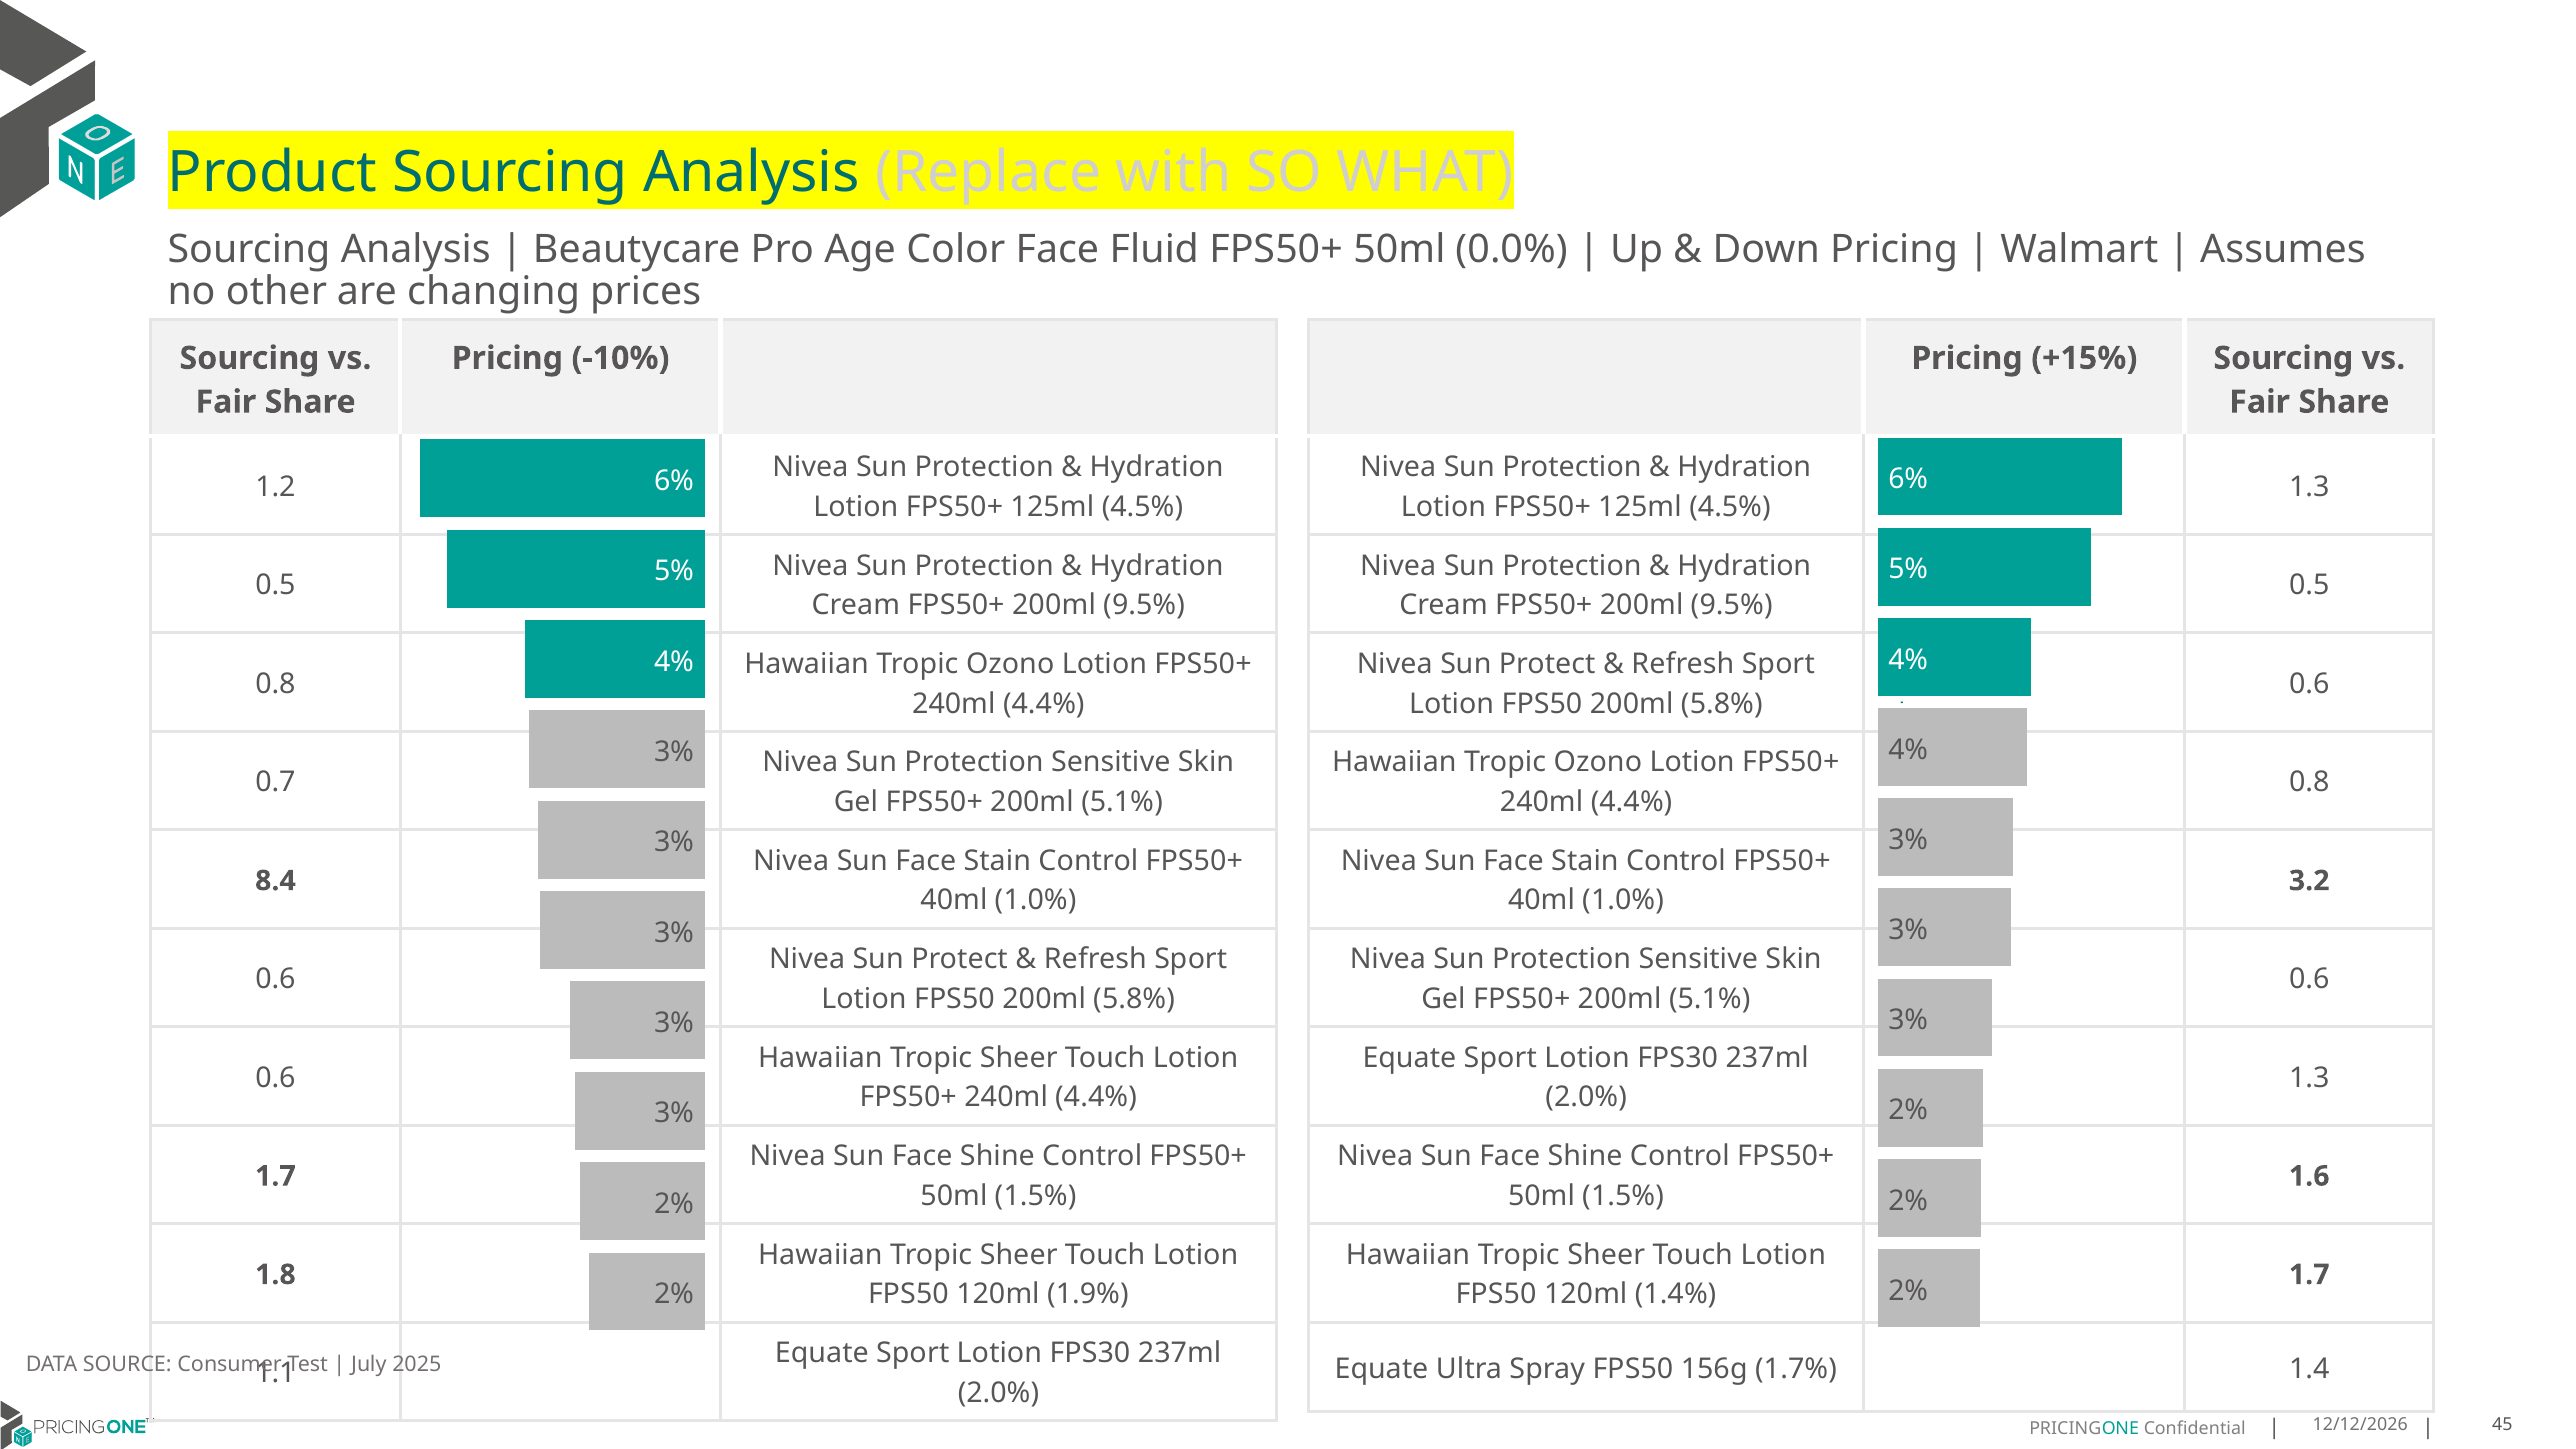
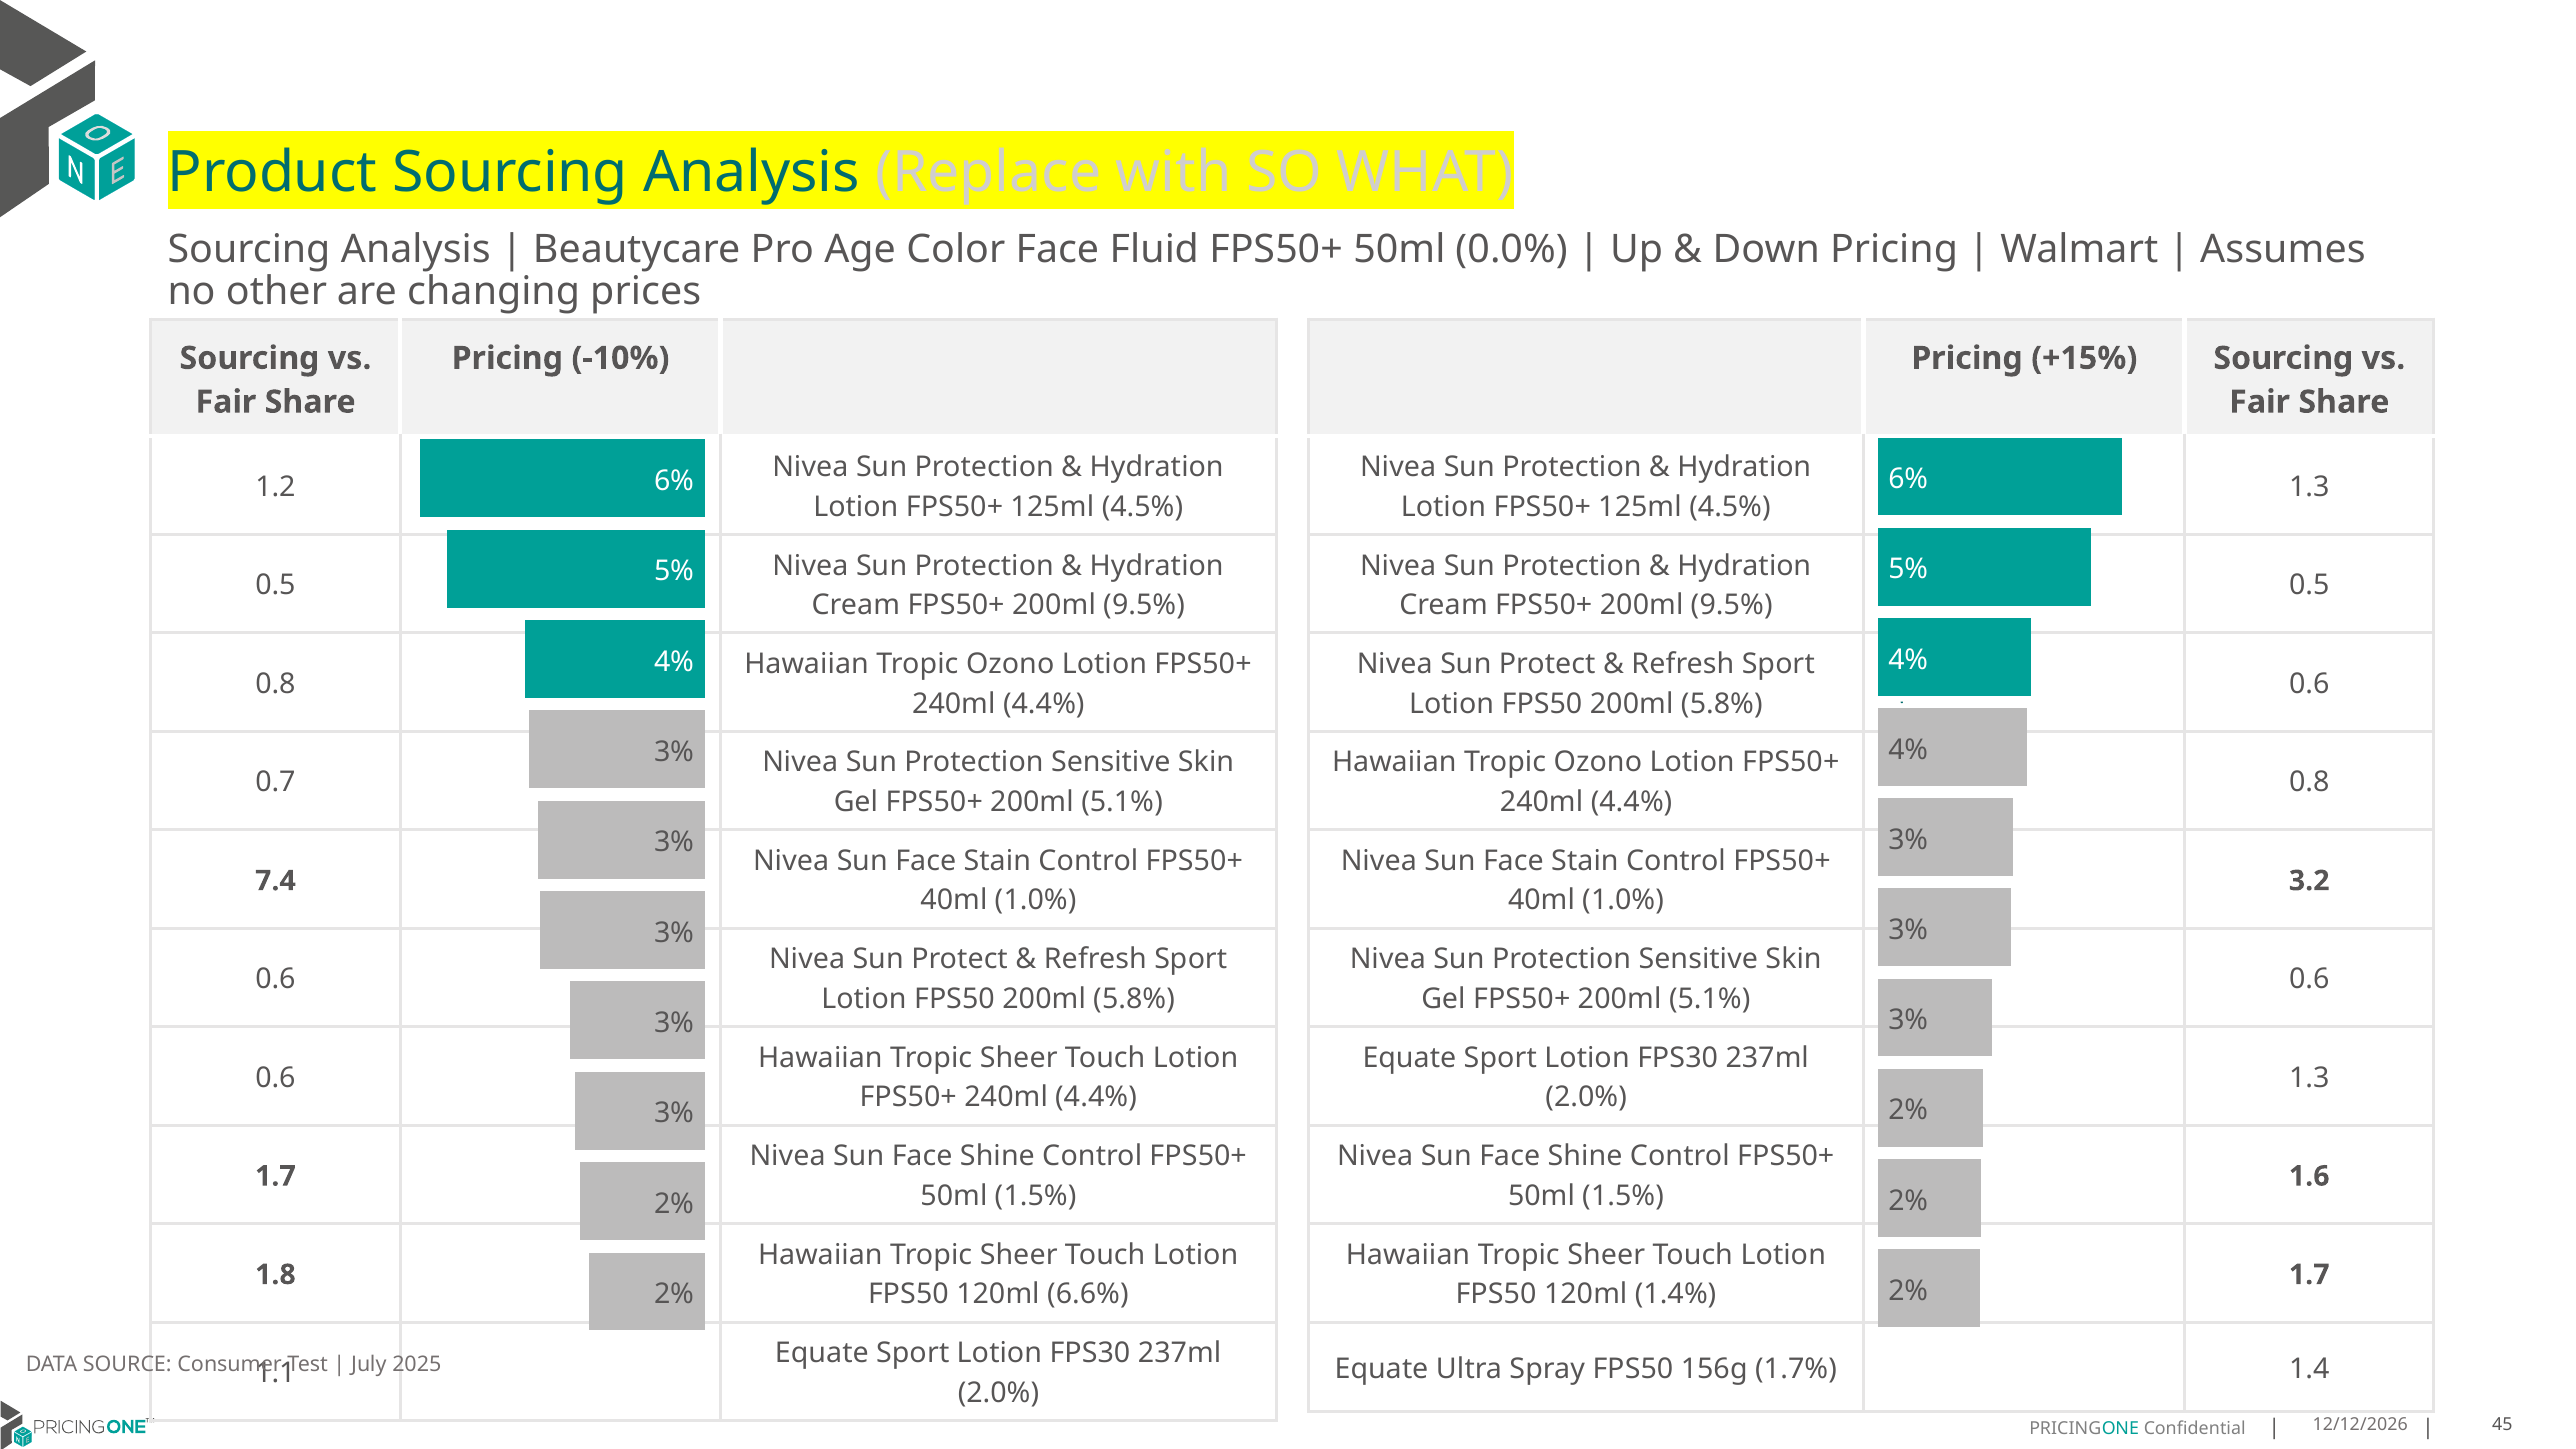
8.4: 8.4 -> 7.4 (275, 881)
1.9%: 1.9% -> 6.6% (1088, 1294)
